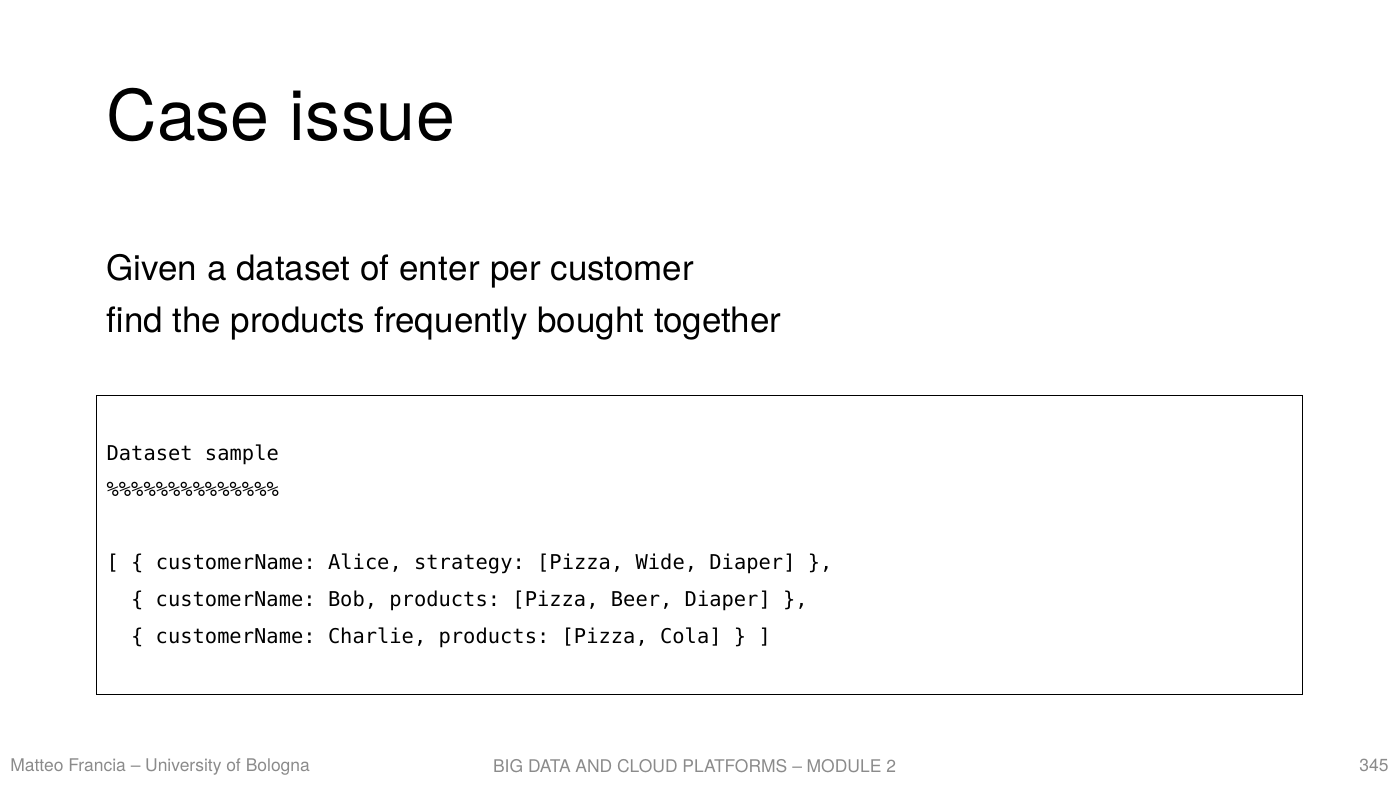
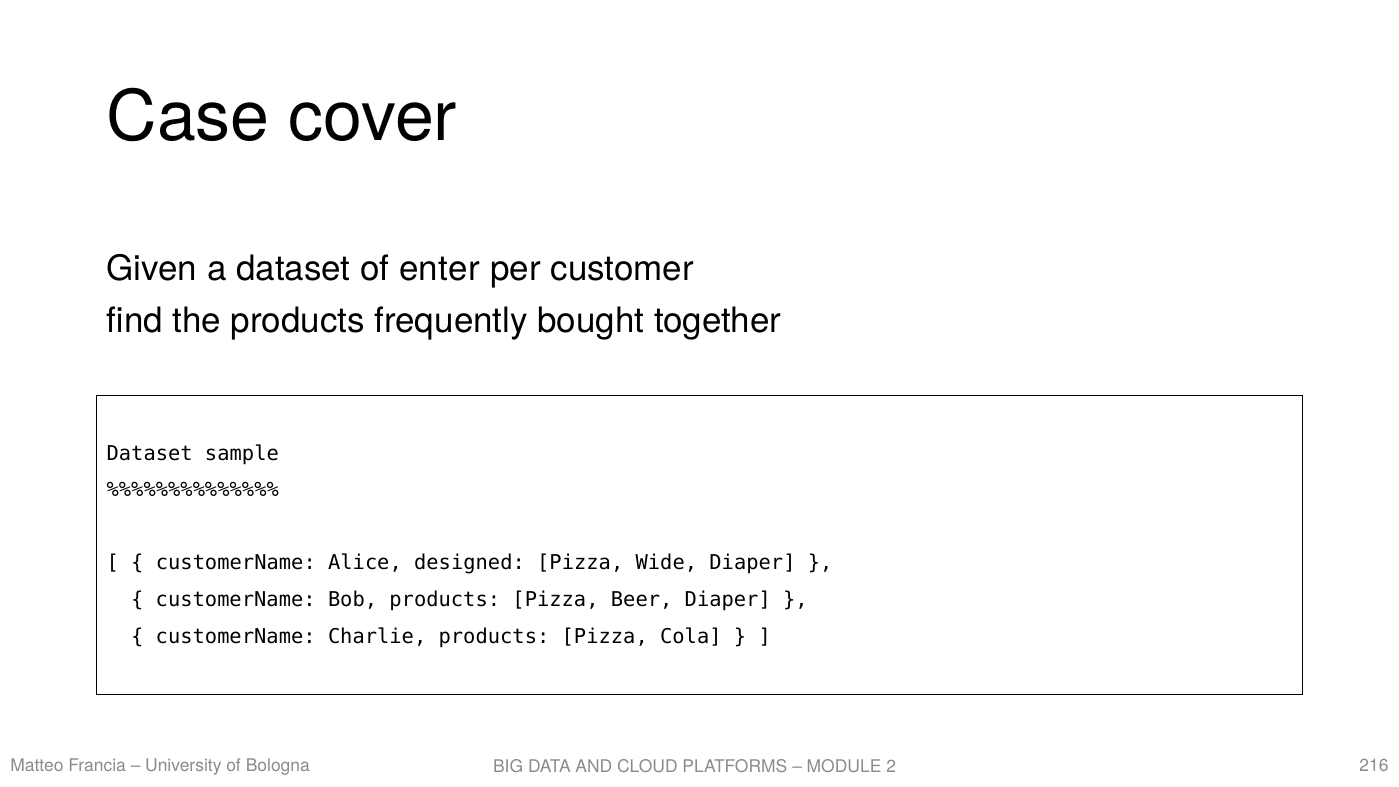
issue: issue -> cover (373, 117)
strategy: strategy -> designed (469, 563)
345: 345 -> 216 (1374, 765)
